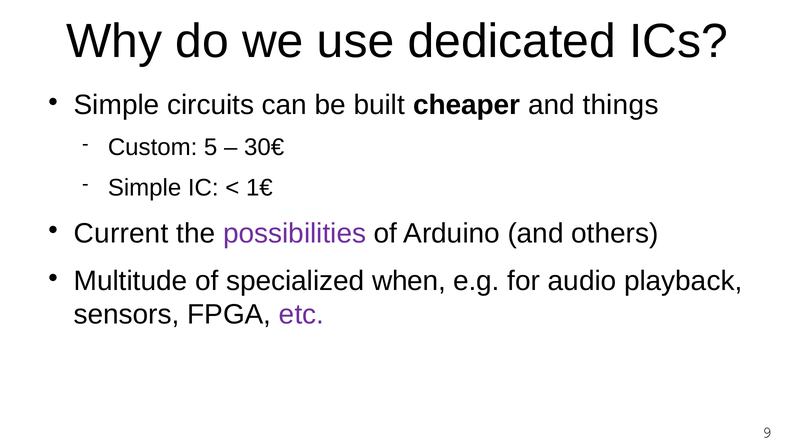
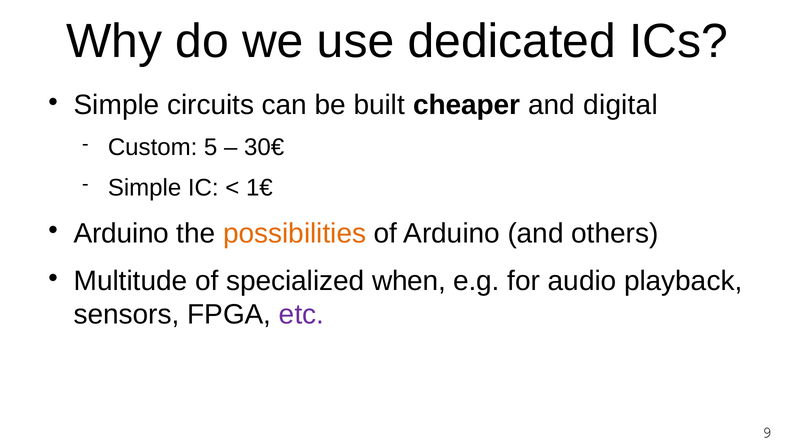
things: things -> digital (621, 105)
Current: Current -> Arduino (121, 233)
possibilities colour: purple -> orange (295, 233)
